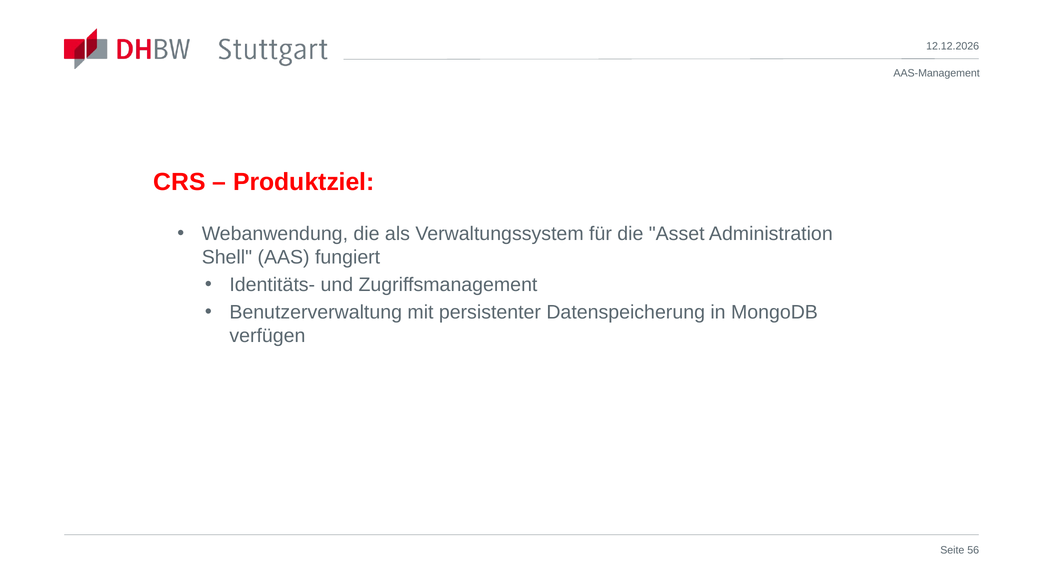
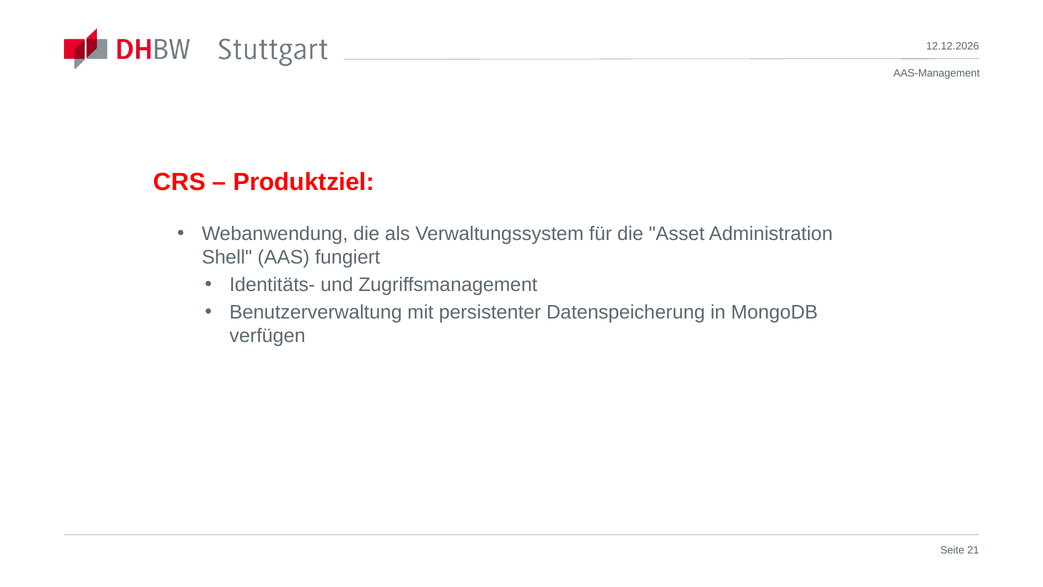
56: 56 -> 21 (973, 550)
